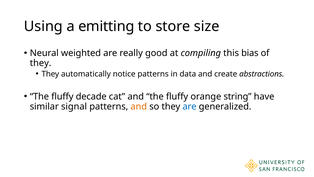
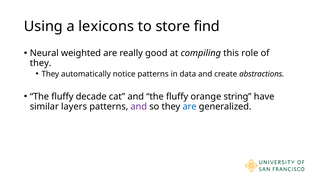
emitting: emitting -> lexicons (106, 26)
size: size -> find (207, 26)
bias: bias -> role (250, 53)
signal: signal -> layers (74, 106)
and colour: orange -> purple (139, 106)
